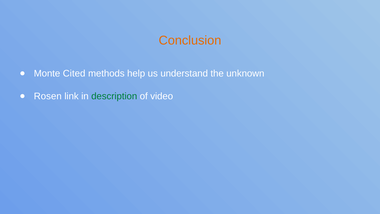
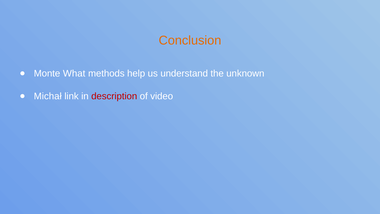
Cited: Cited -> What (74, 73)
Rosen: Rosen -> Michał (48, 96)
description colour: green -> red (114, 96)
